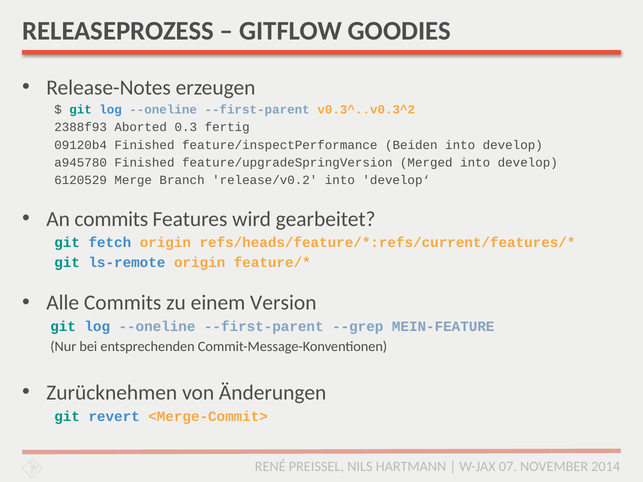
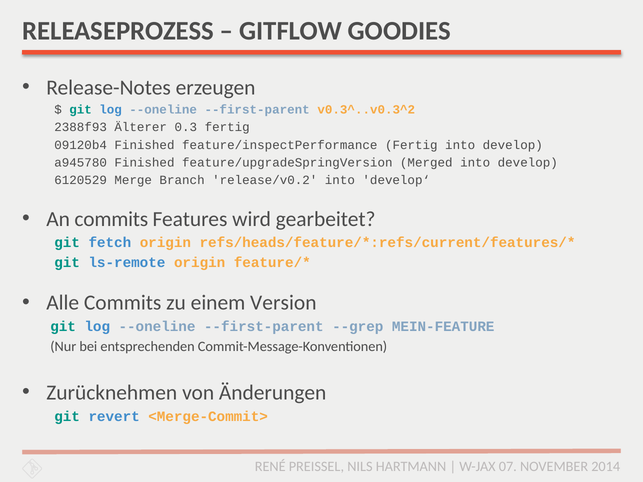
Aborted: Aborted -> Älterer (141, 127)
feature/inspectPerformance Beiden: Beiden -> Fertig (411, 145)
